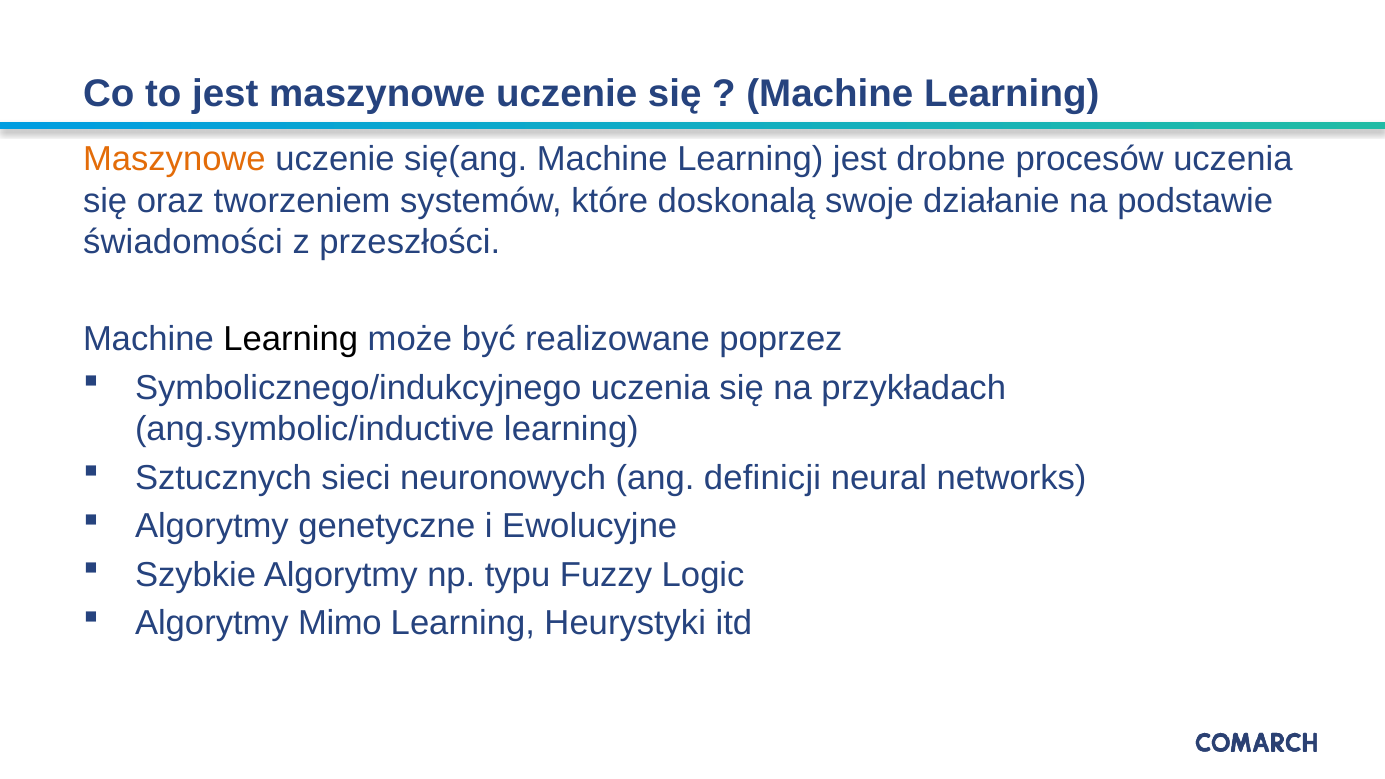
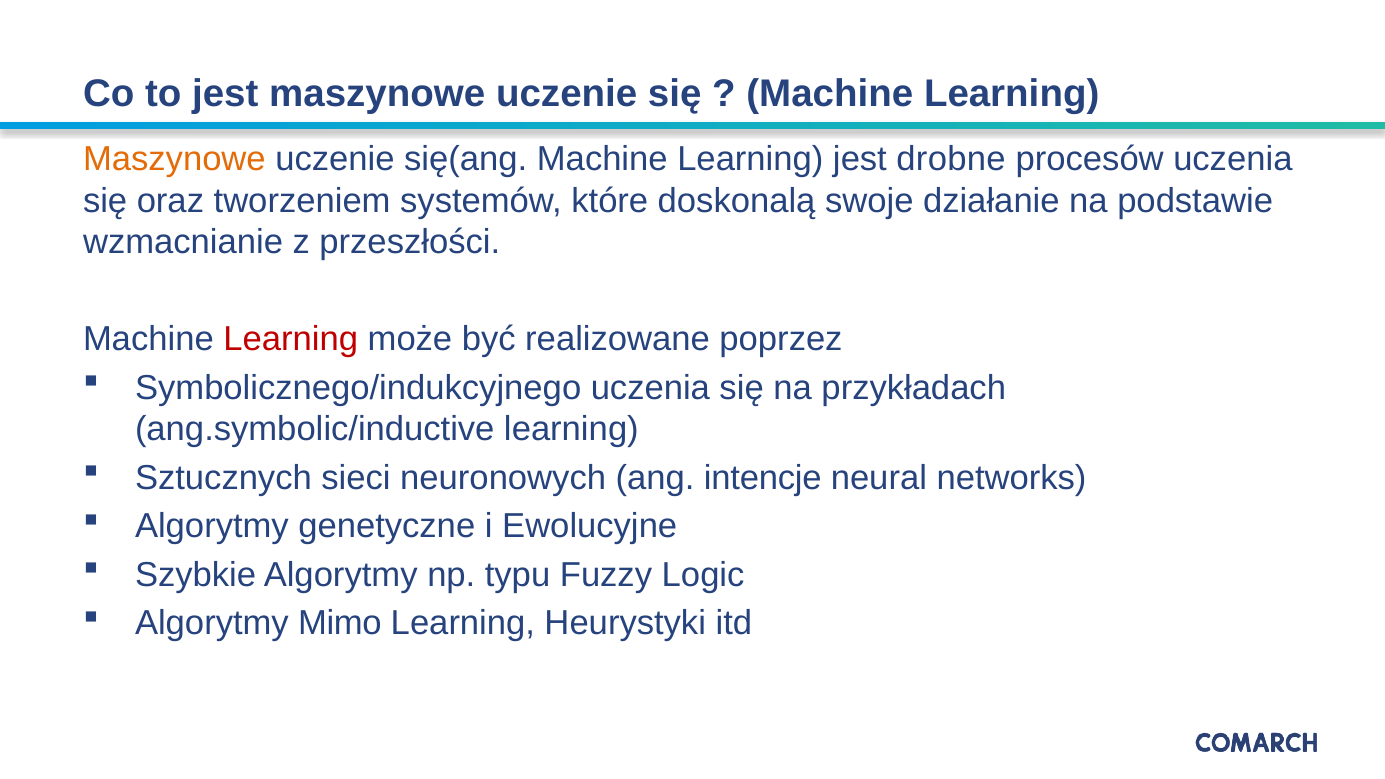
świadomości: świadomości -> wzmacnianie (183, 243)
Learning colour: black -> red (291, 339)
definicji: definicji -> intencje (763, 478)
